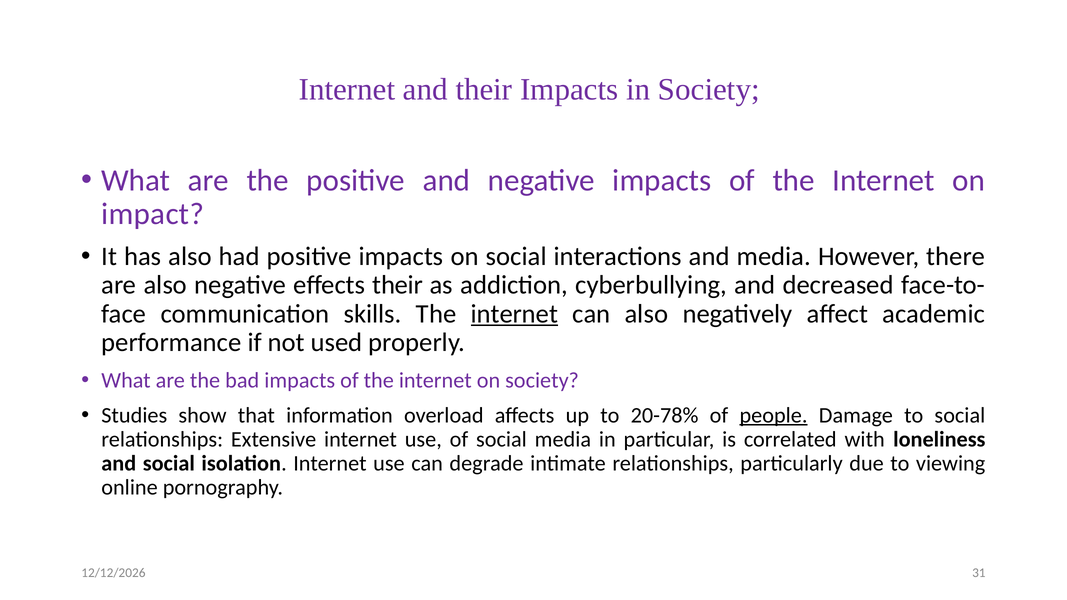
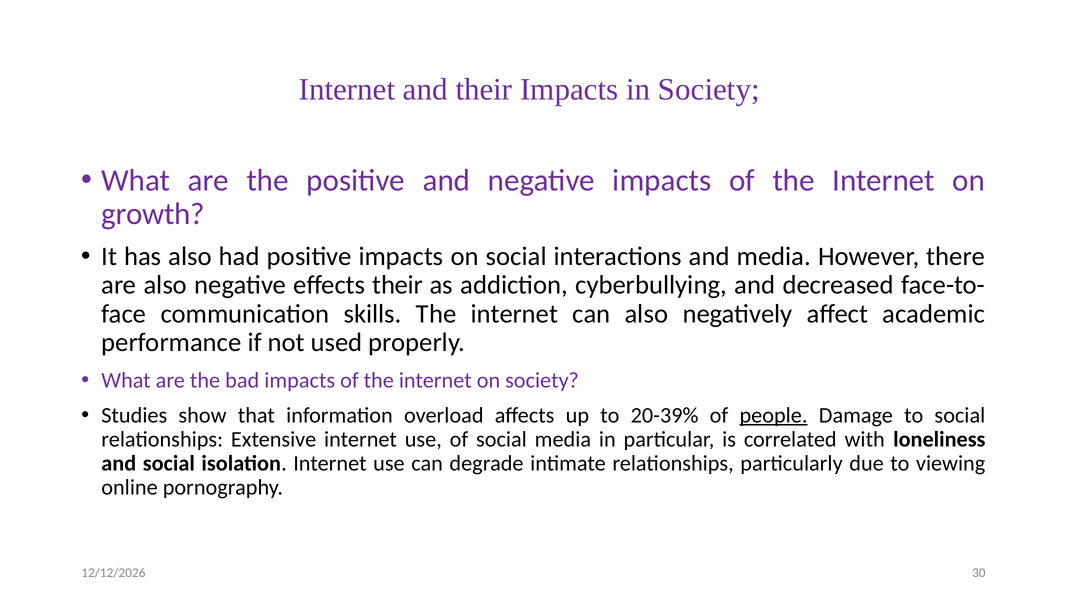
impact: impact -> growth (153, 214)
internet underline: present -> none (514, 314)
20-78%: 20-78% -> 20-39% (665, 415)
31: 31 -> 30 (979, 573)
